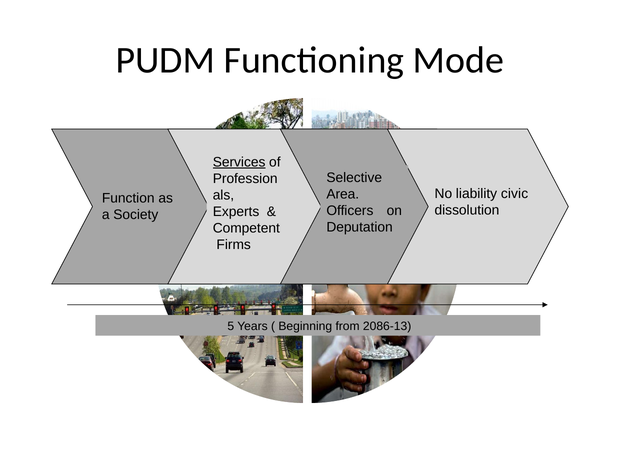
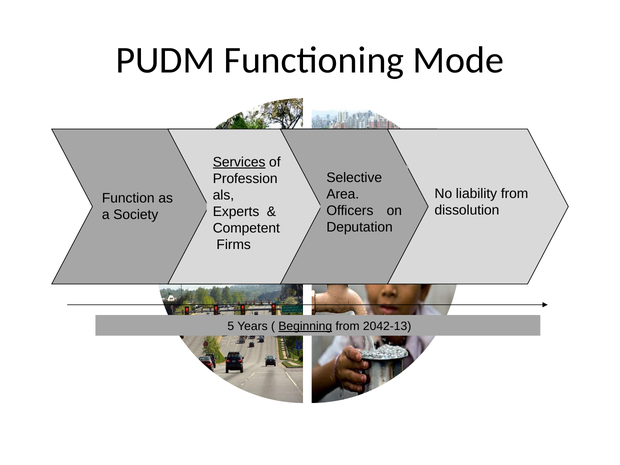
liability civic: civic -> from (515, 194)
Beginning underline: none -> present (305, 326)
2086-13: 2086-13 -> 2042-13 (387, 326)
